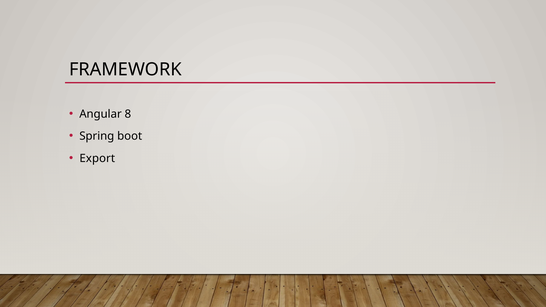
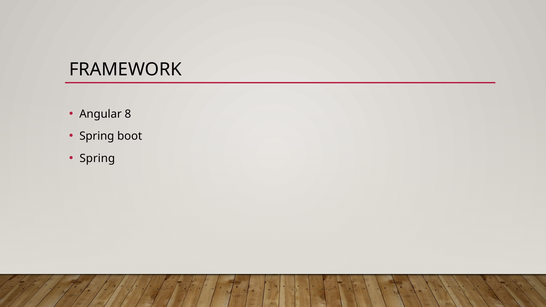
Export: Export -> Spring (97, 158)
